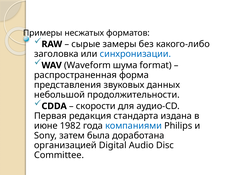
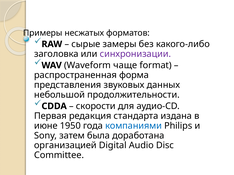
синхронизации colour: blue -> purple (135, 54)
шума: шума -> чаще (125, 66)
1982: 1982 -> 1950 (70, 126)
